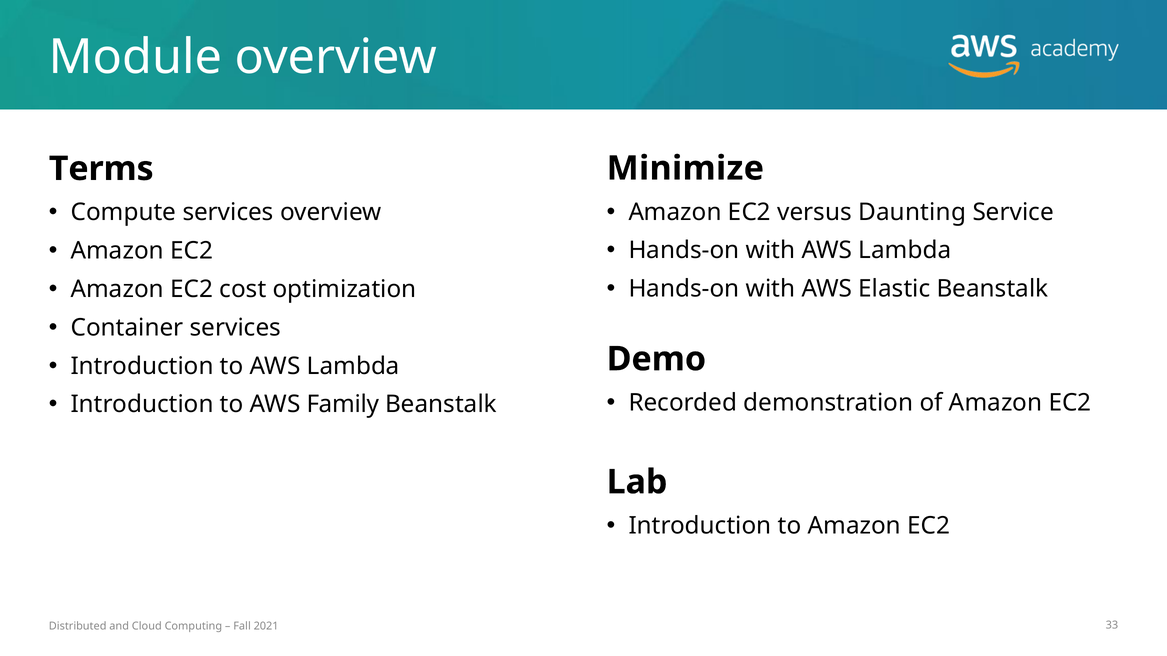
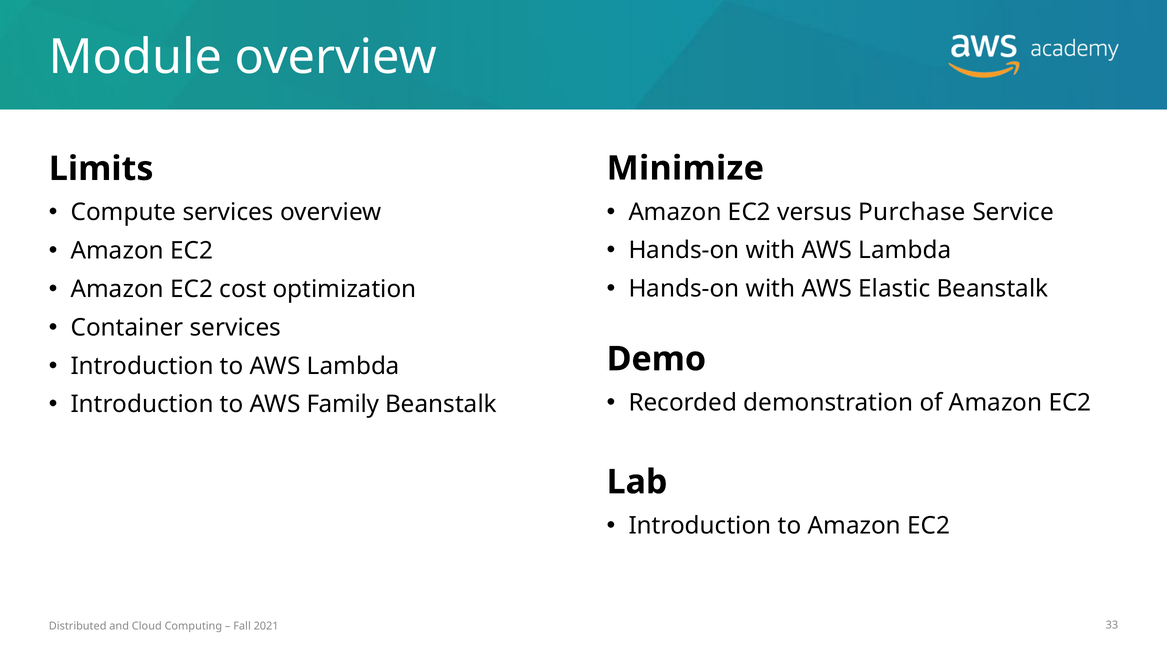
Terms: Terms -> Limits (101, 169)
Daunting: Daunting -> Purchase (912, 212)
